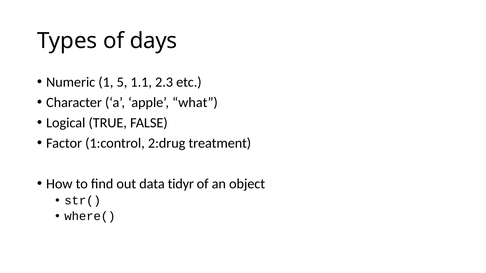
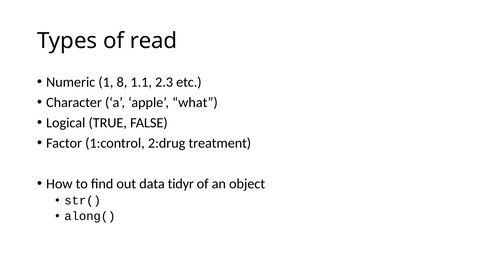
days: days -> read (153, 41)
5: 5 -> 8 (122, 82)
where(: where( -> along( (90, 216)
